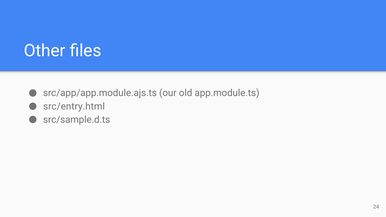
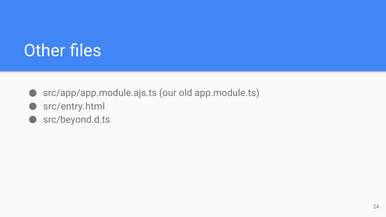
src/sample.d.ts: src/sample.d.ts -> src/beyond.d.ts (77, 120)
